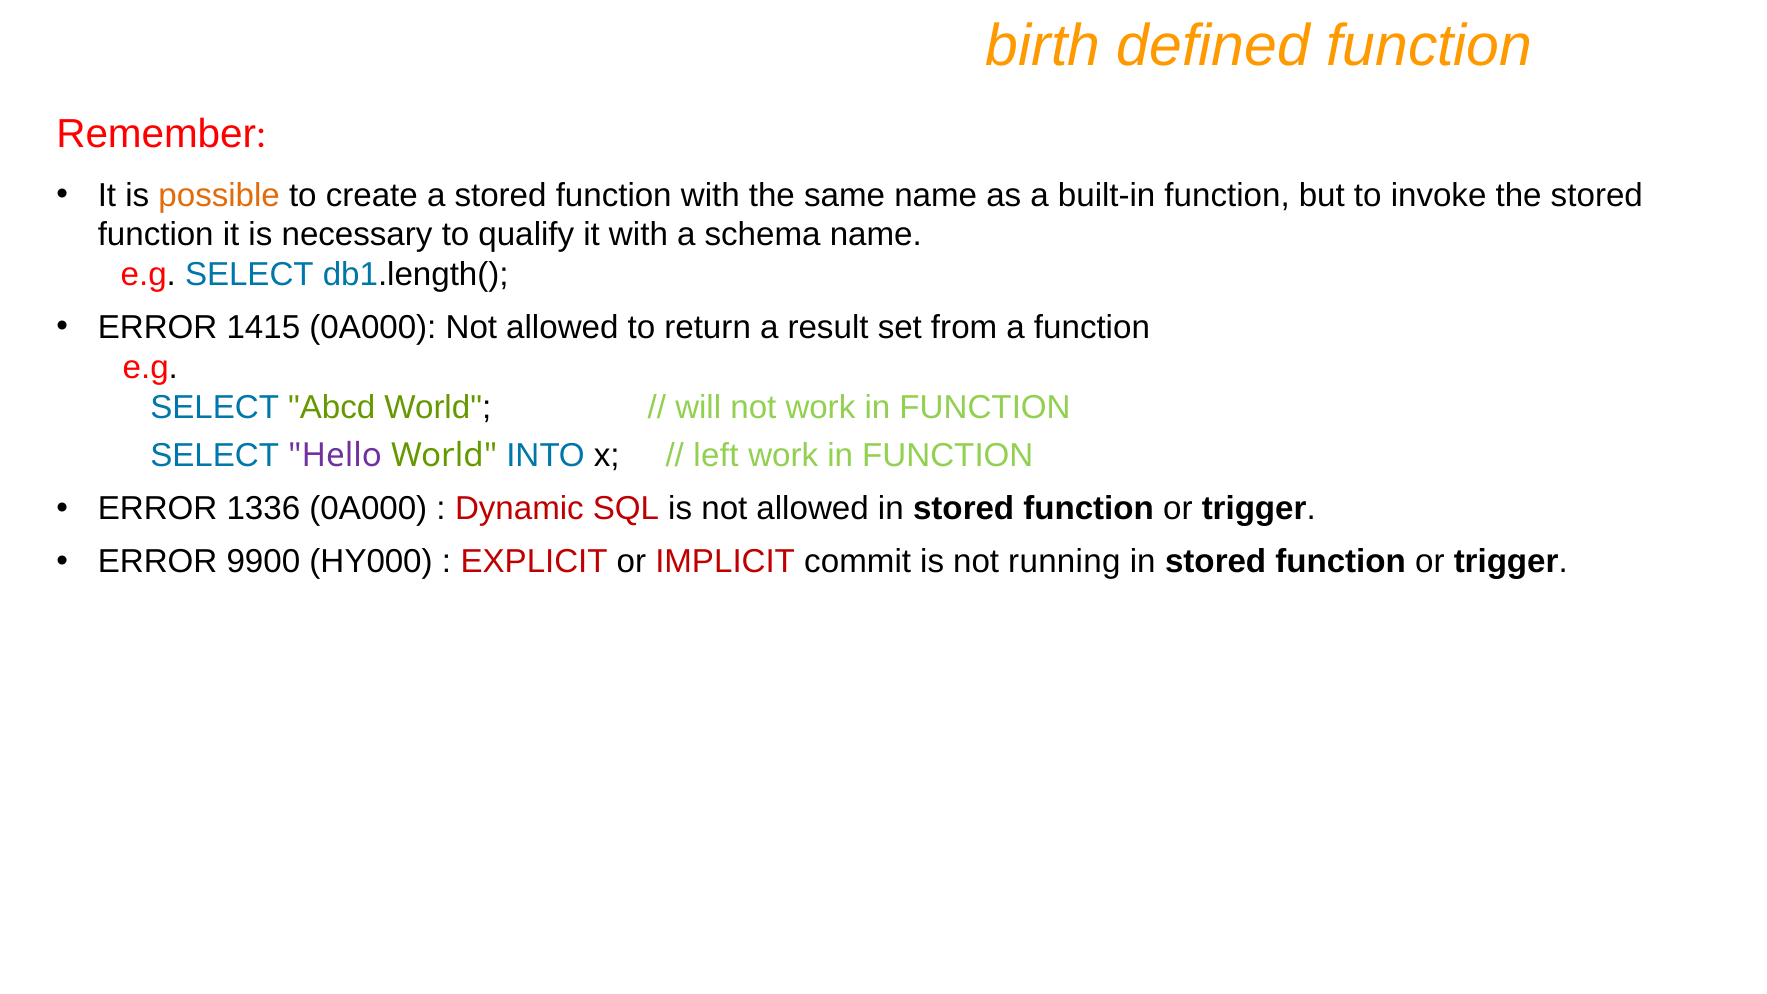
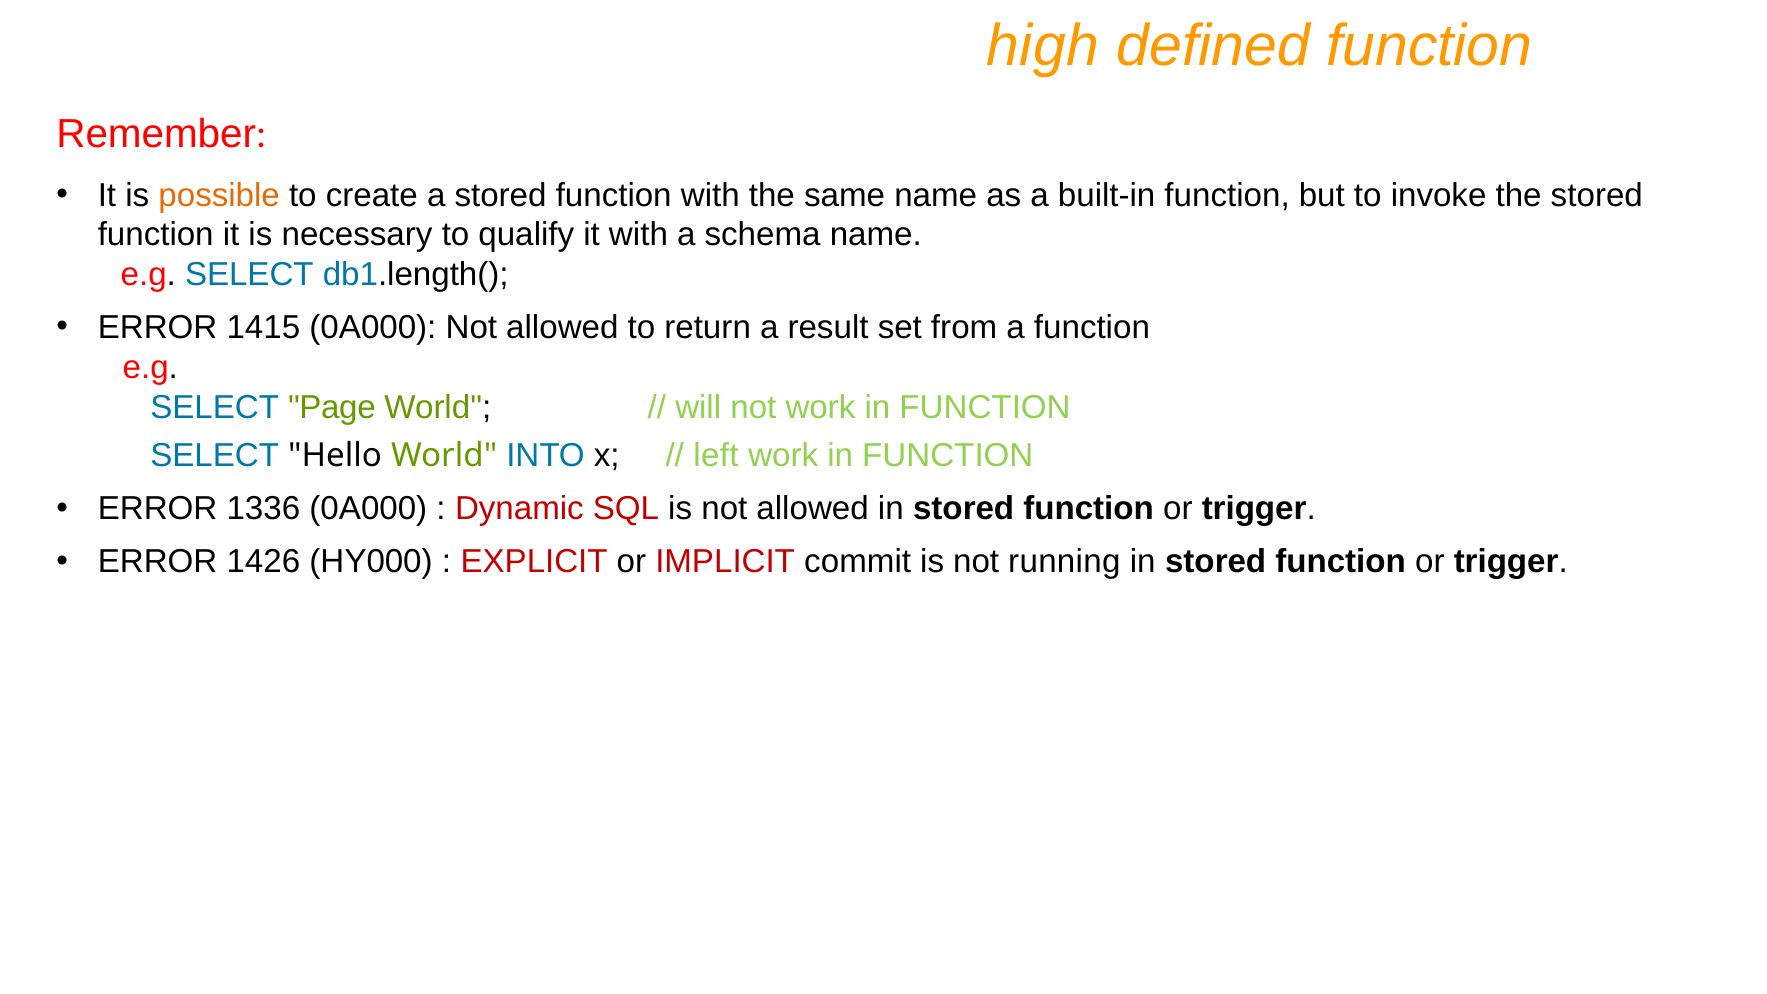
birth: birth -> high (1043, 46)
Abcd: Abcd -> Page (332, 407)
Hello colour: purple -> black (335, 456)
9900: 9900 -> 1426 (263, 562)
